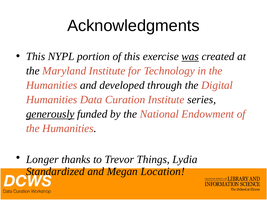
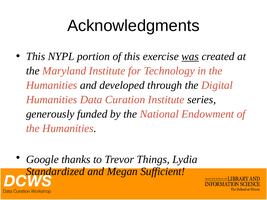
generously underline: present -> none (50, 114)
Longer: Longer -> Google (42, 160)
Location: Location -> Sufficient (163, 172)
